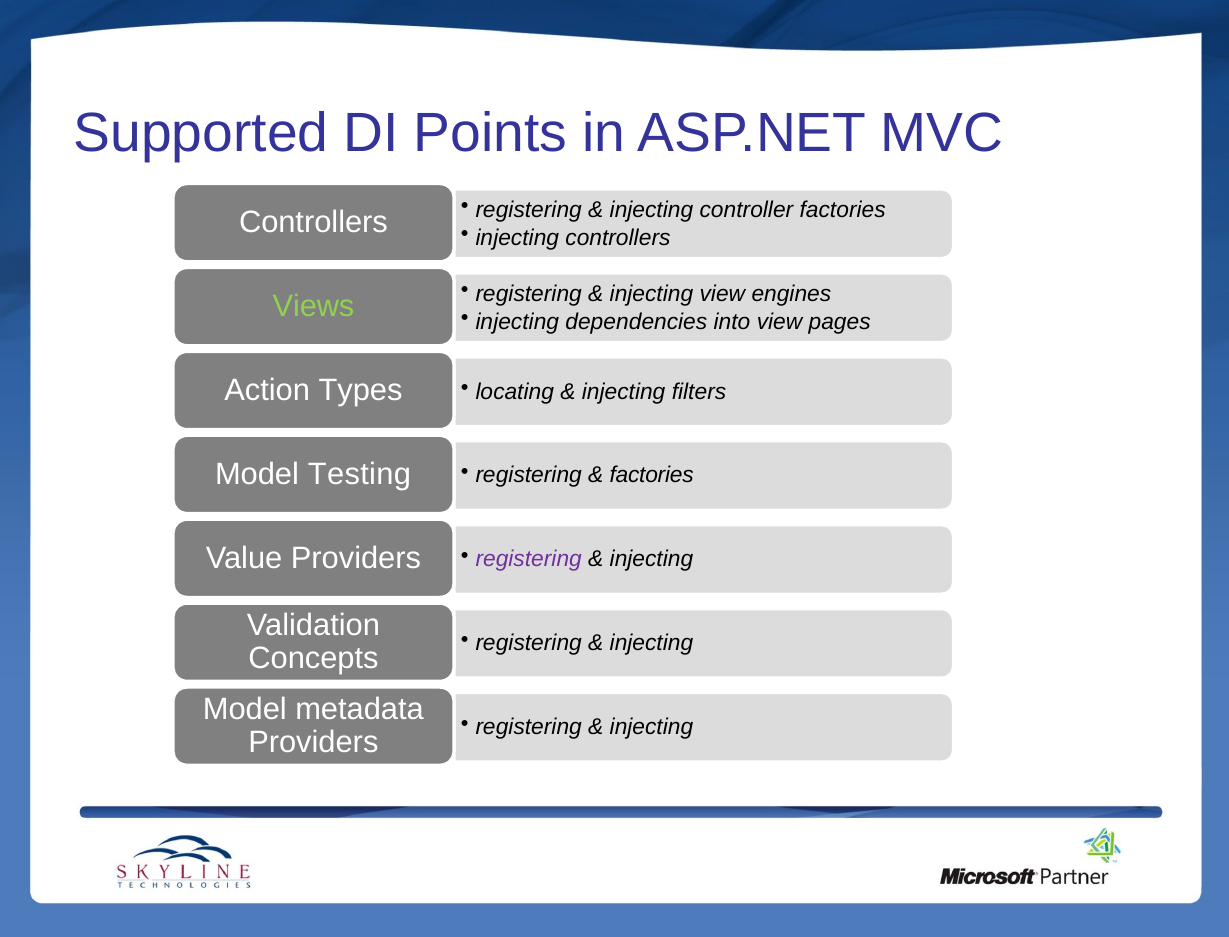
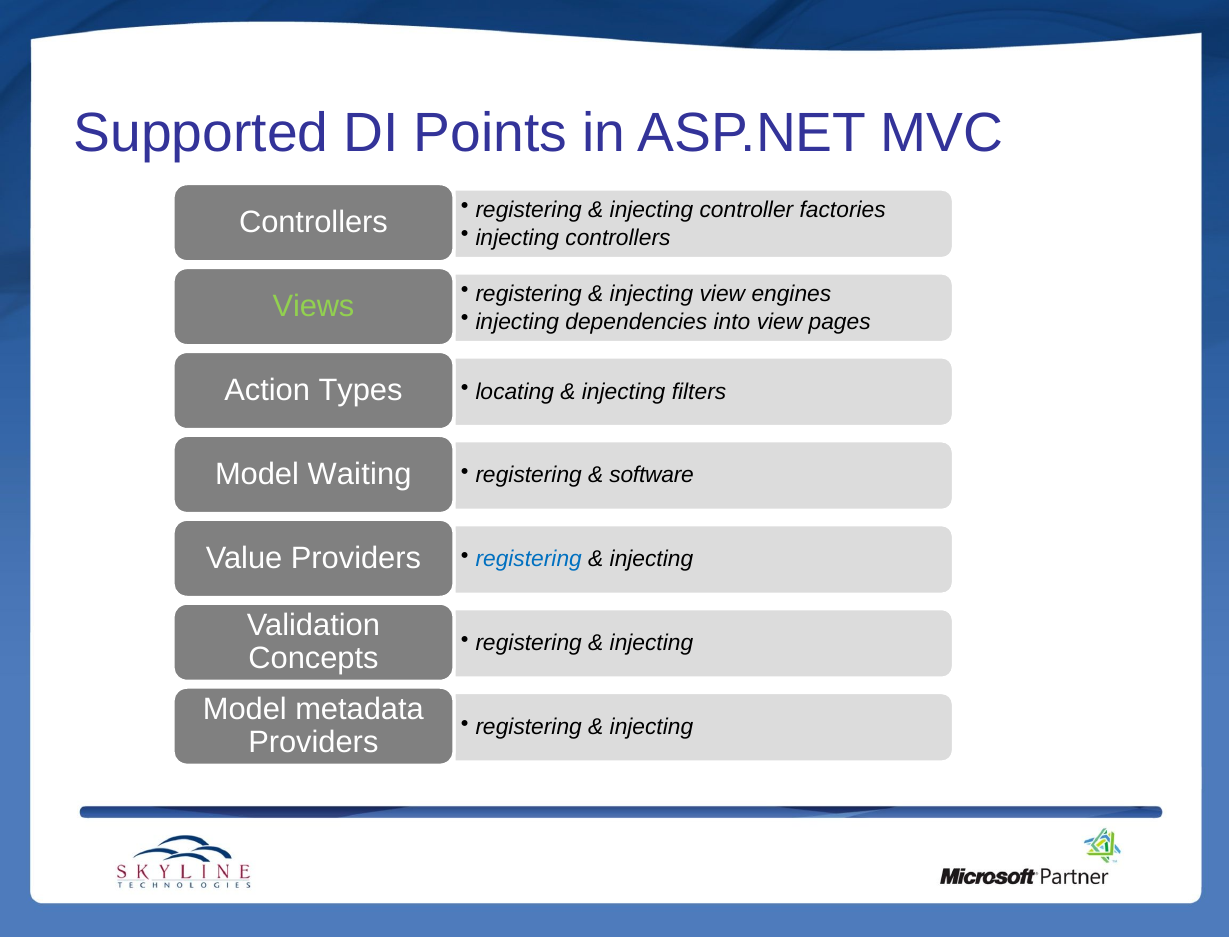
Testing: Testing -> Waiting (360, 474)
factories: factories -> software (652, 475)
registering colour: purple -> blue (529, 559)
